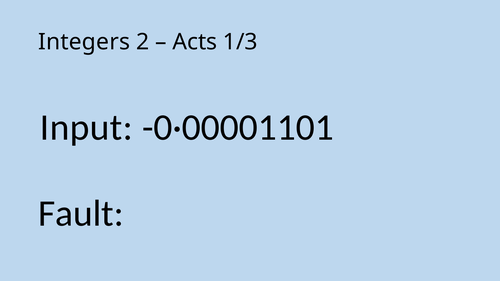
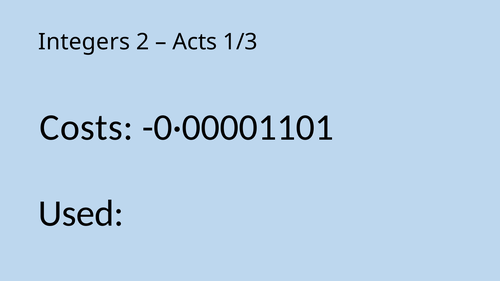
Input: Input -> Costs (86, 128)
Fault: Fault -> Used (81, 214)
